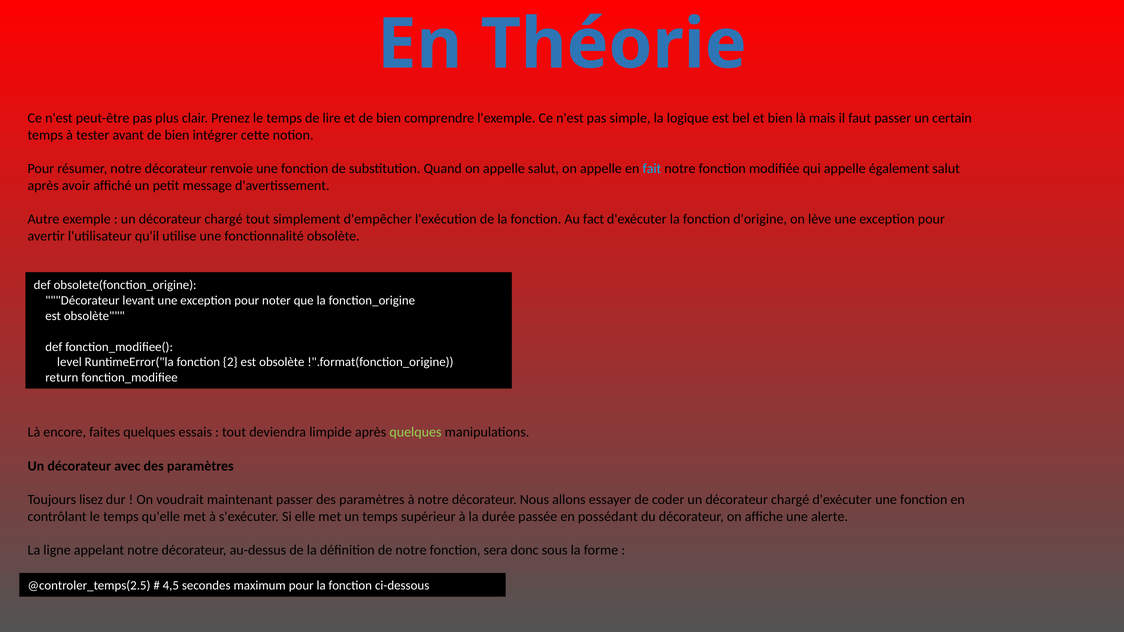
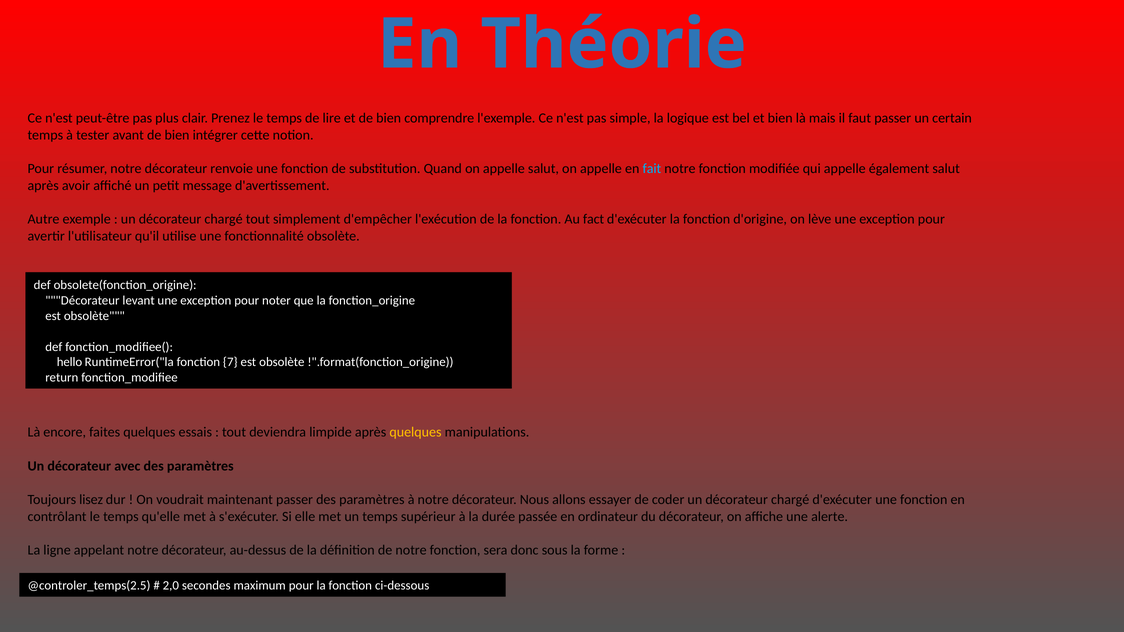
level: level -> hello (70, 362)
2: 2 -> 7 (230, 362)
quelques colour: light green -> yellow (415, 432)
possédant: possédant -> ordinateur (608, 517)
4,5: 4,5 -> 2,0 (171, 586)
